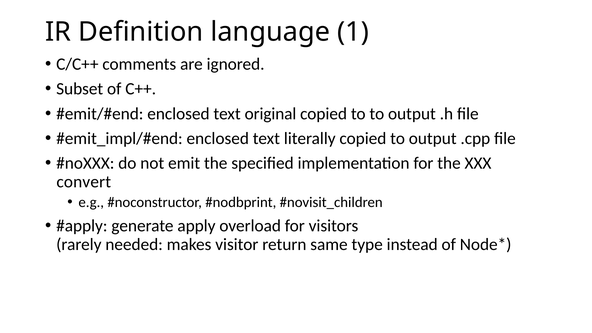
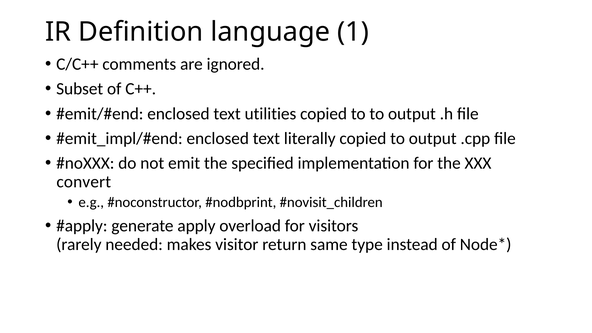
original: original -> utilities (270, 114)
